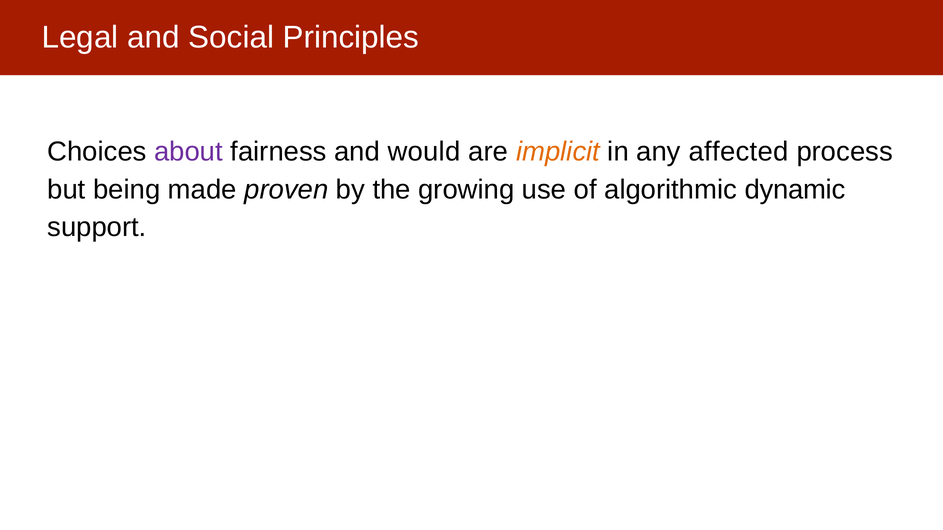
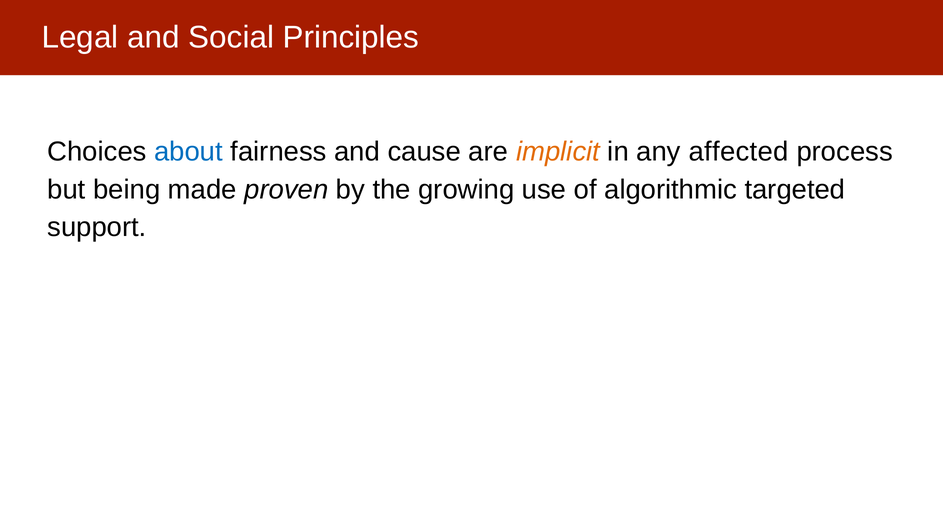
about colour: purple -> blue (189, 152)
would: would -> cause (424, 152)
dynamic: dynamic -> targeted (795, 190)
